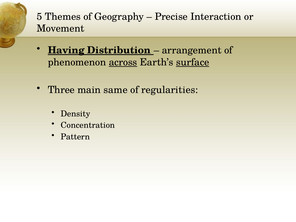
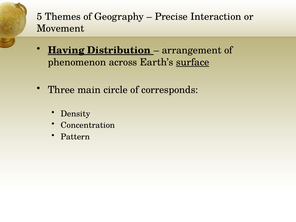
across underline: present -> none (123, 62)
same: same -> circle (116, 90)
regularities: regularities -> corresponds (170, 90)
